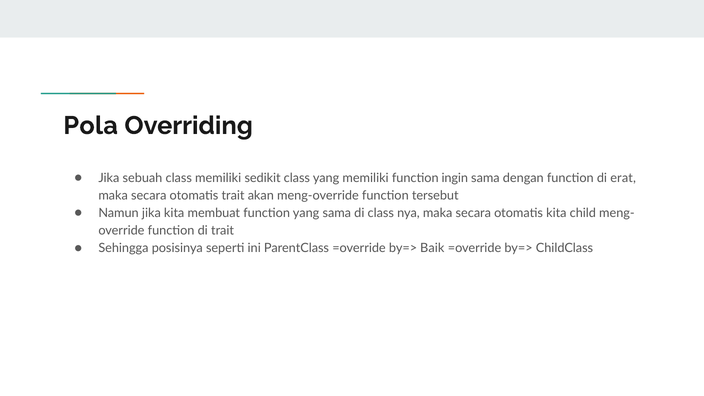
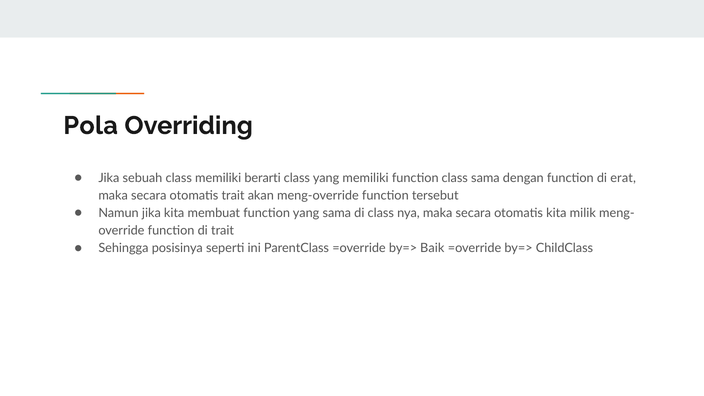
sedikit: sedikit -> berarti (263, 178)
function ingin: ingin -> class (455, 178)
child: child -> milik (583, 213)
